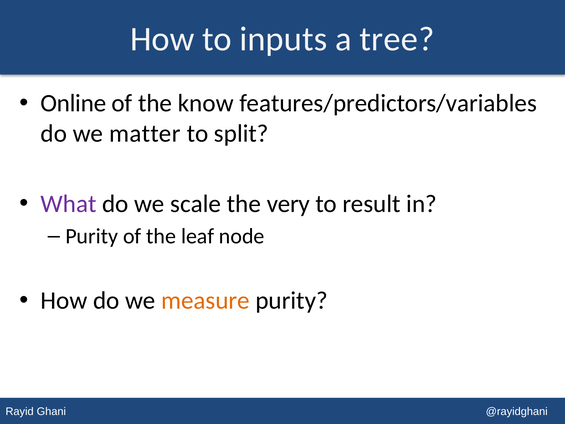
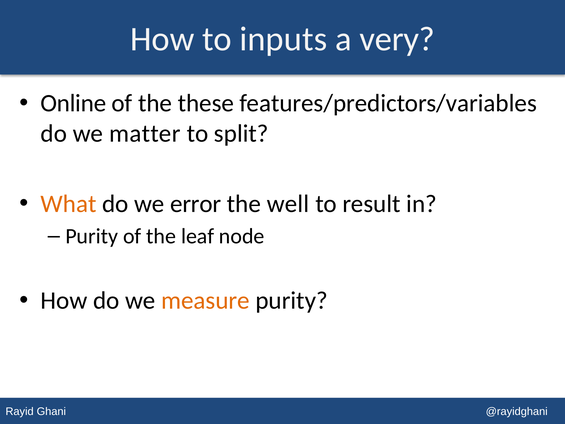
tree: tree -> very (397, 39)
know: know -> these (206, 103)
What colour: purple -> orange (69, 204)
scale: scale -> error (196, 204)
very: very -> well (288, 204)
